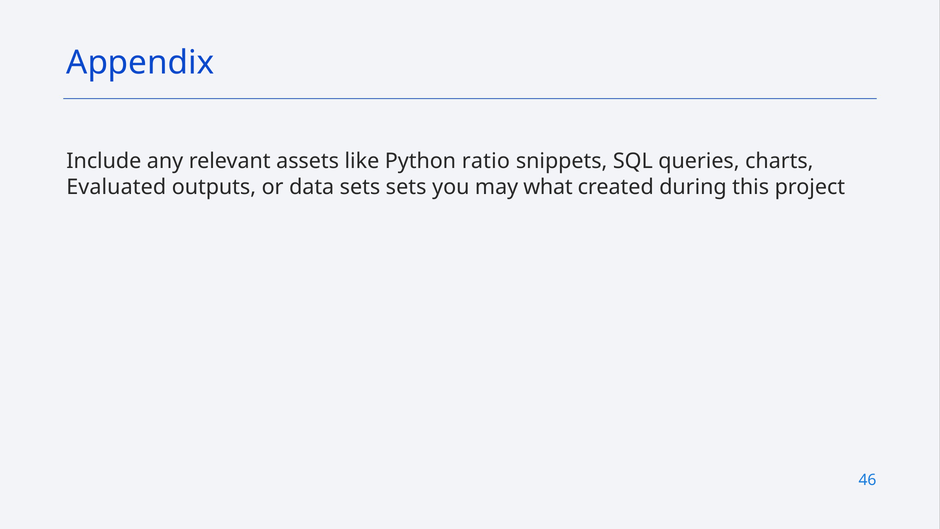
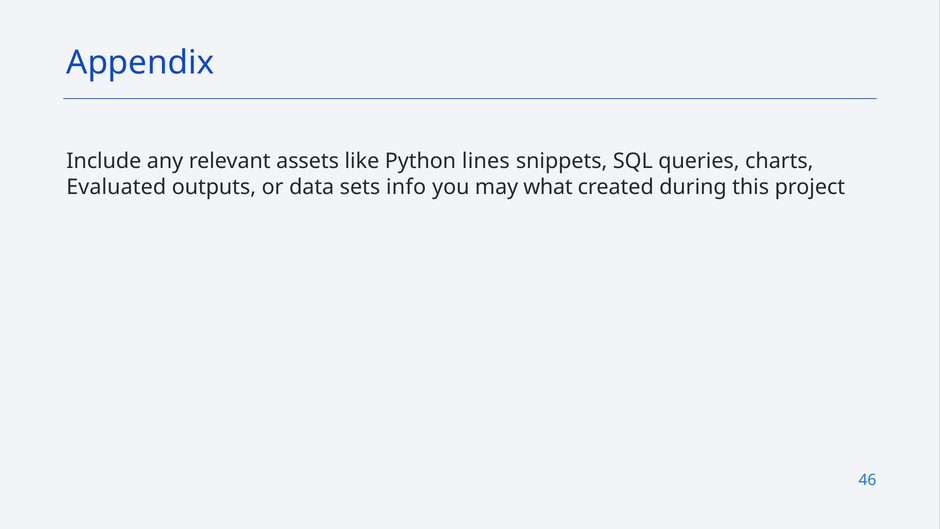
ratio: ratio -> lines (486, 161)
sets sets: sets -> info (406, 187)
